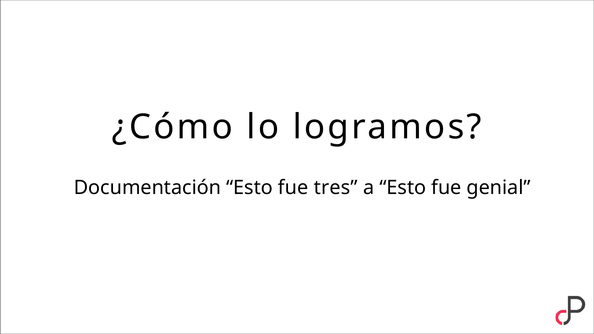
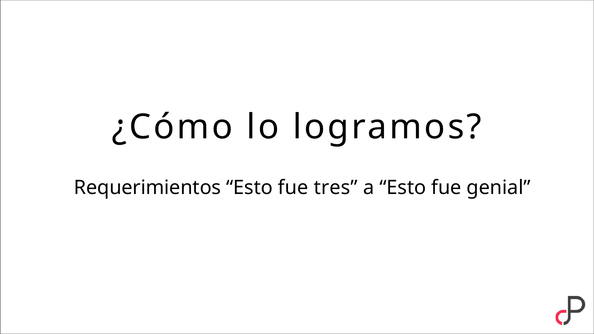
Documentación: Documentación -> Requerimientos (147, 188)
